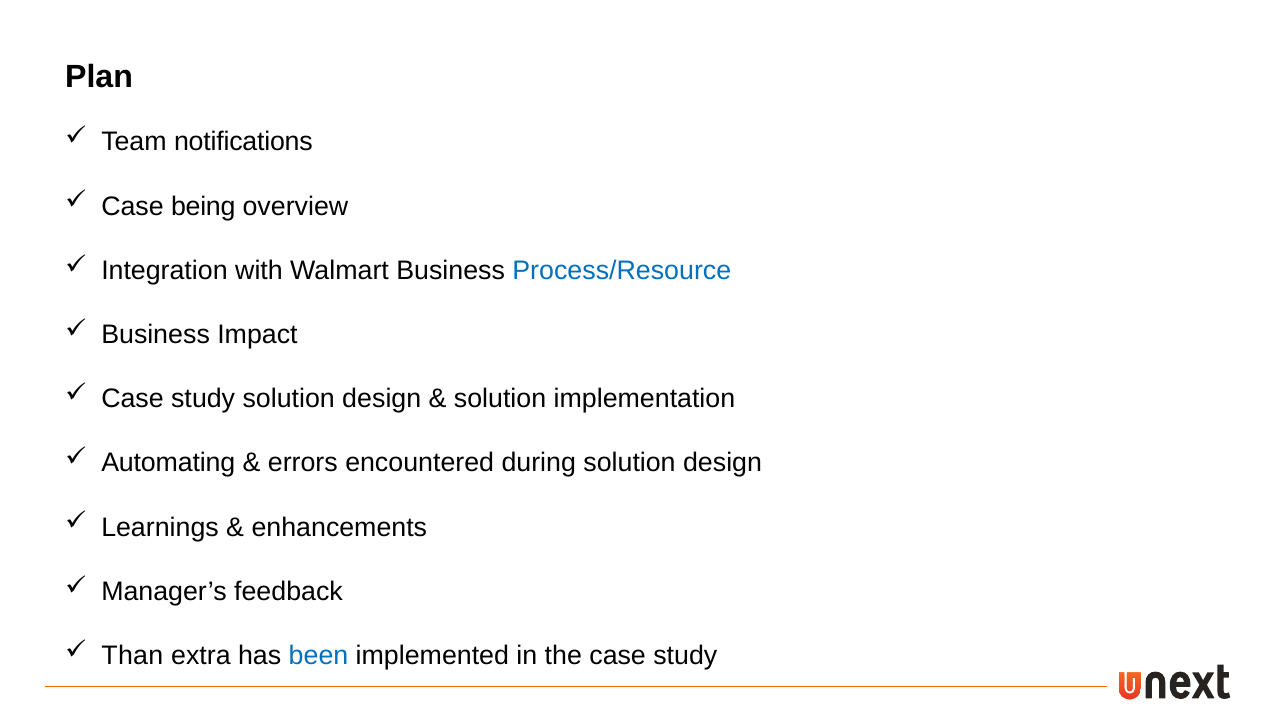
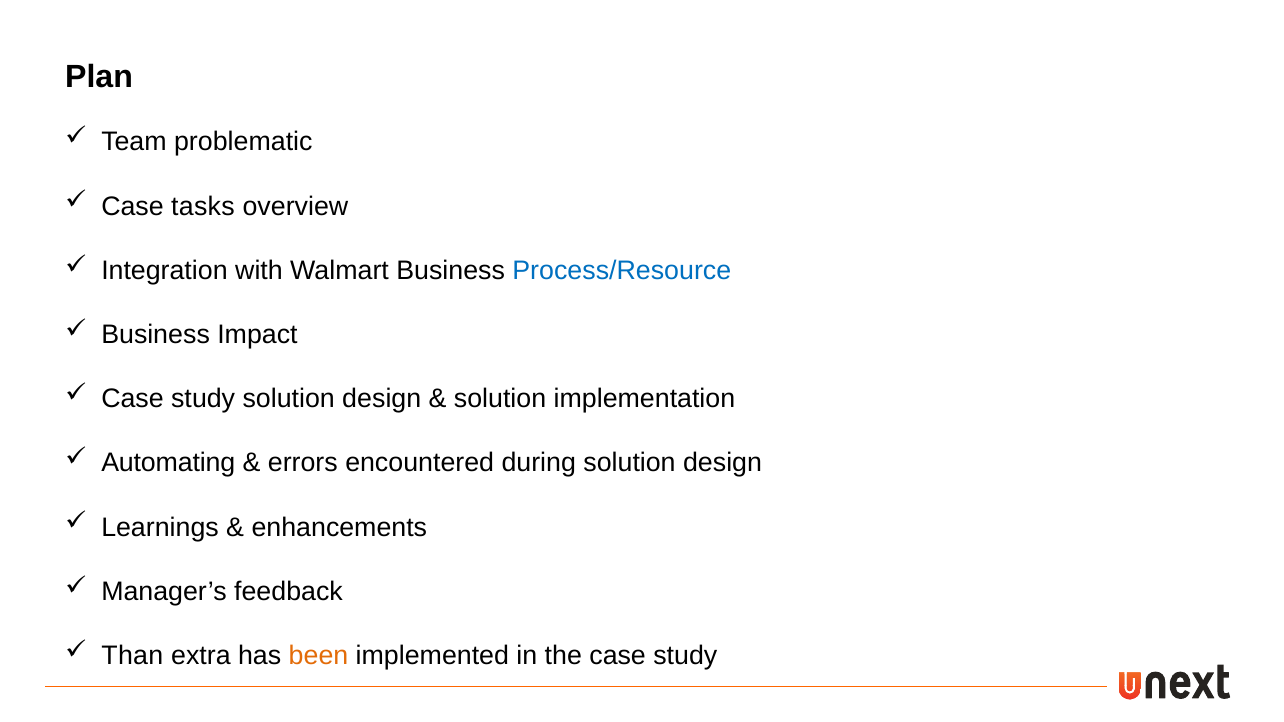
notifications: notifications -> problematic (243, 142)
being: being -> tasks (203, 206)
been colour: blue -> orange (319, 656)
